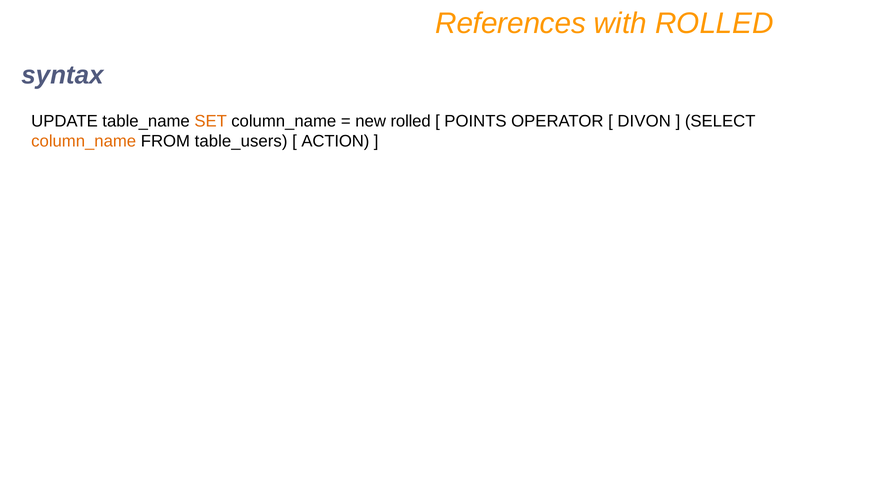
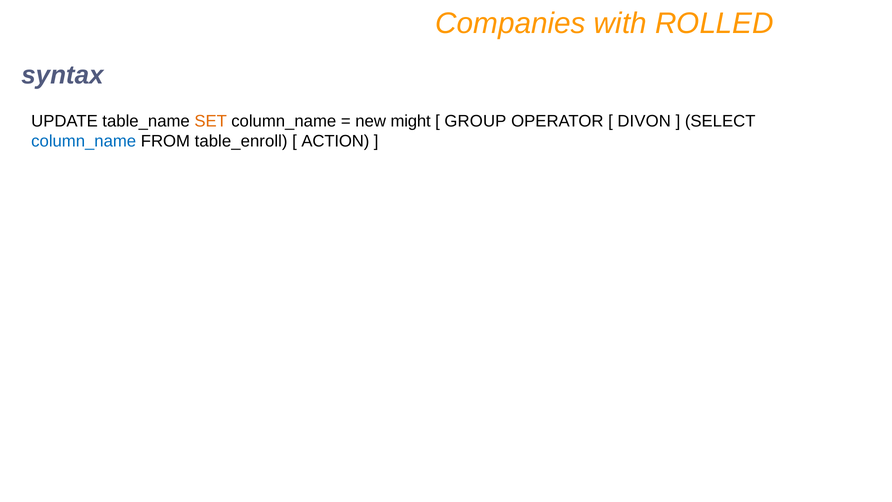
References: References -> Companies (510, 23)
new rolled: rolled -> might (411, 121)
POINTS: POINTS -> GROUP (475, 121)
column_name colour: orange -> blue (84, 141)
table_users: table_users -> table_enroll (241, 141)
